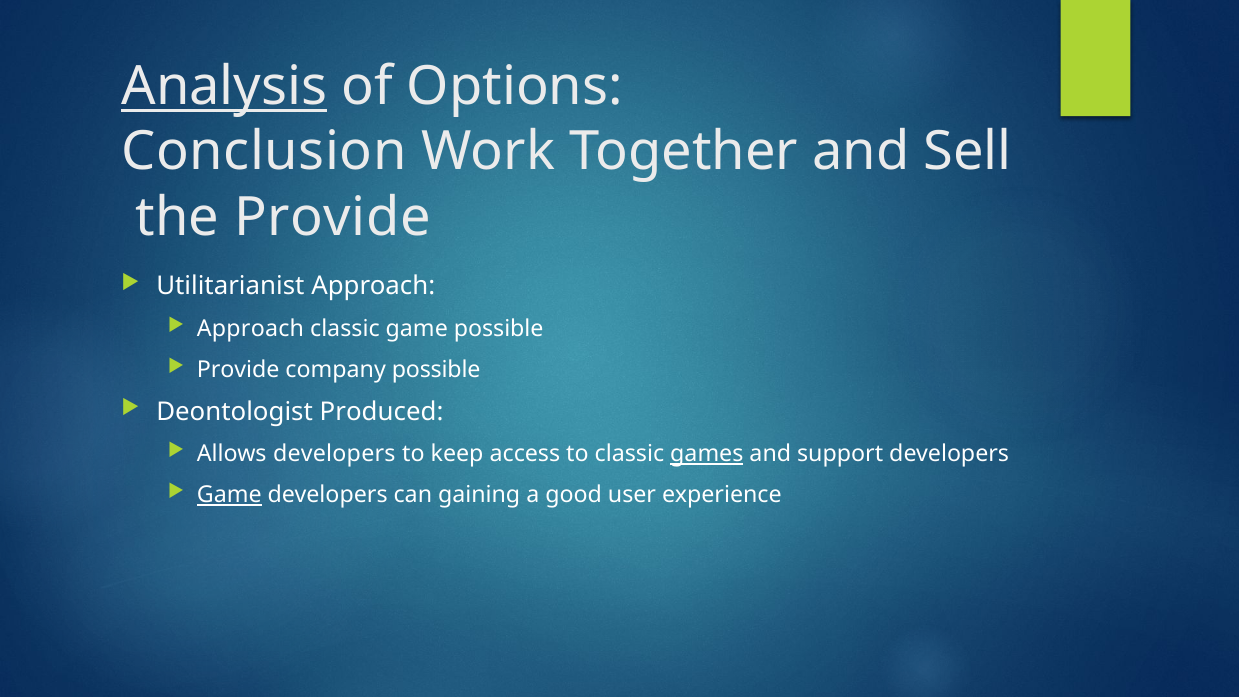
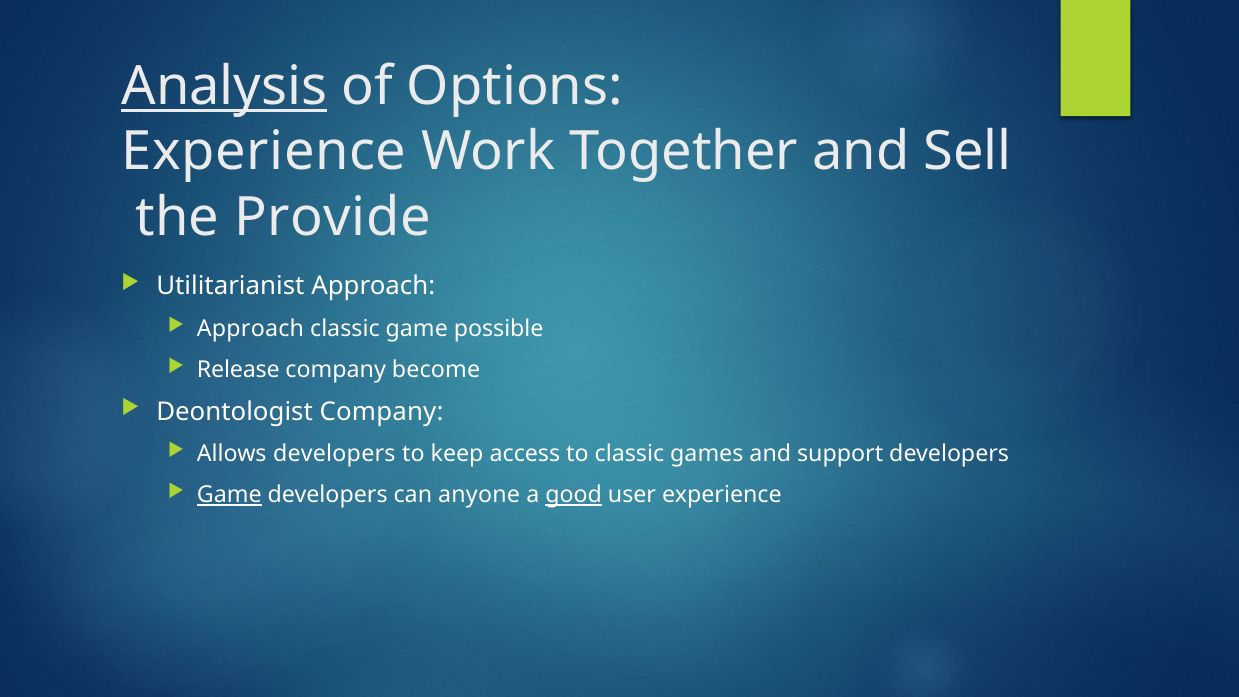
Conclusion: Conclusion -> Experience (264, 152)
Provide: Provide -> Release (238, 369)
company possible: possible -> become (436, 369)
Deontologist Produced: Produced -> Company (382, 412)
games underline: present -> none (707, 454)
gaining: gaining -> anyone (479, 495)
good underline: none -> present (574, 495)
